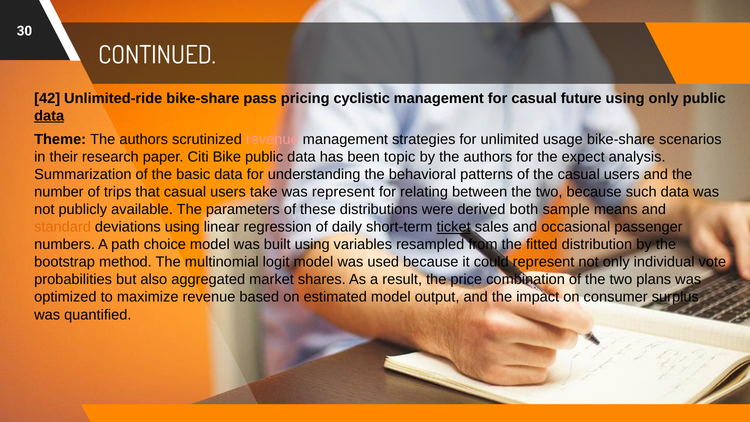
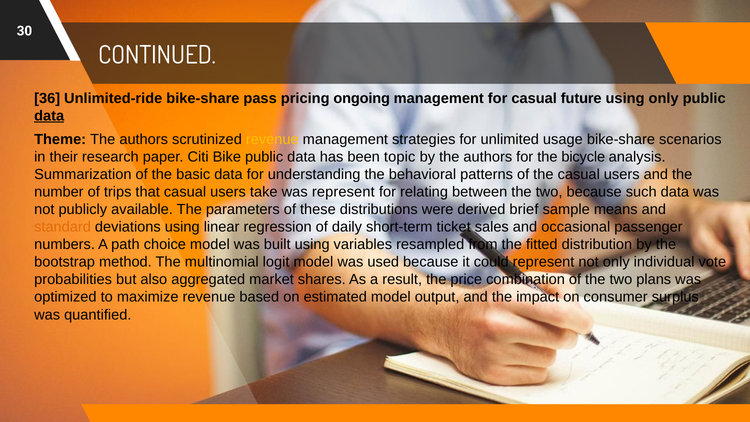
42: 42 -> 36 (47, 98)
cyclistic: cyclistic -> ongoing (362, 98)
revenue colour: pink -> yellow (272, 140)
expect: expect -> bicycle (583, 157)
both: both -> brief (524, 210)
ticket underline: present -> none (454, 227)
